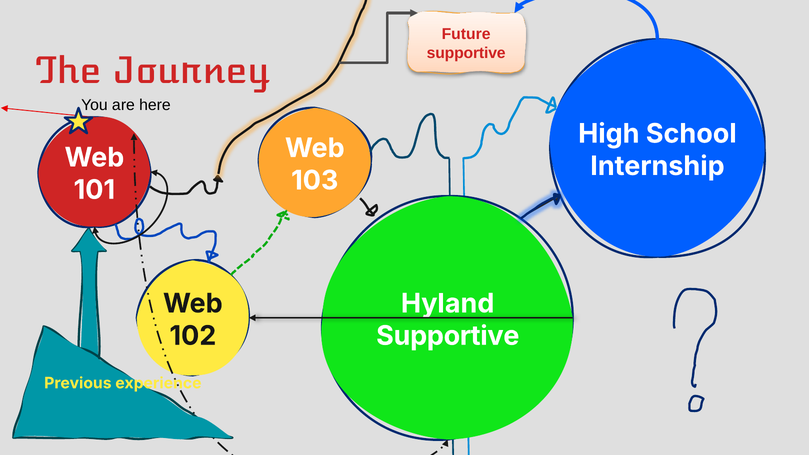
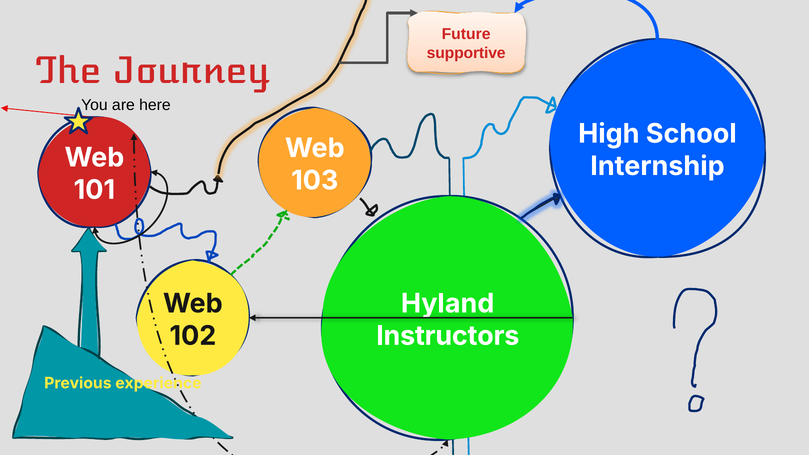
Supportive: Supportive -> Instructors (448, 336)
